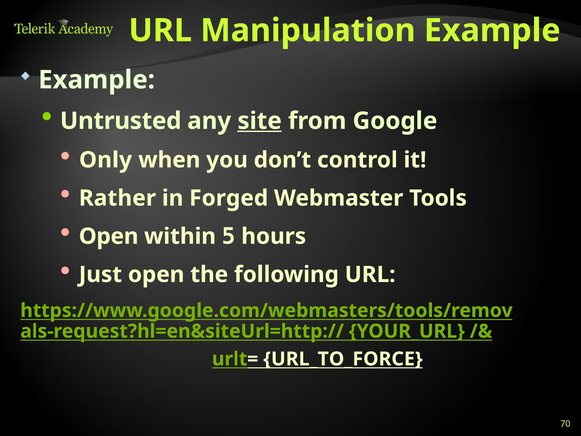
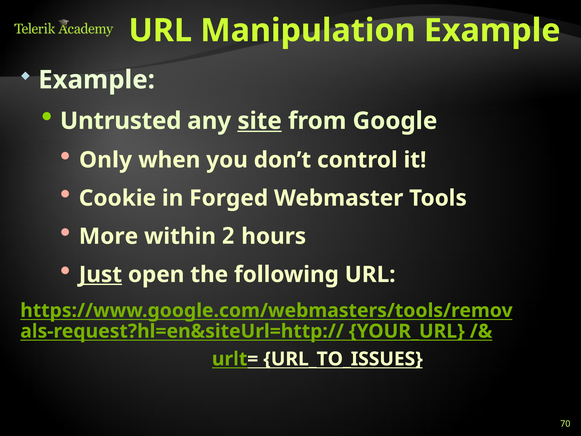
Rather: Rather -> Cookie (117, 198)
Open: Open -> More (109, 236)
5: 5 -> 2 (229, 236)
Just underline: none -> present (100, 274)
URL_TO_FORCE: URL_TO_FORCE -> URL_TO_ISSUES (343, 359)
